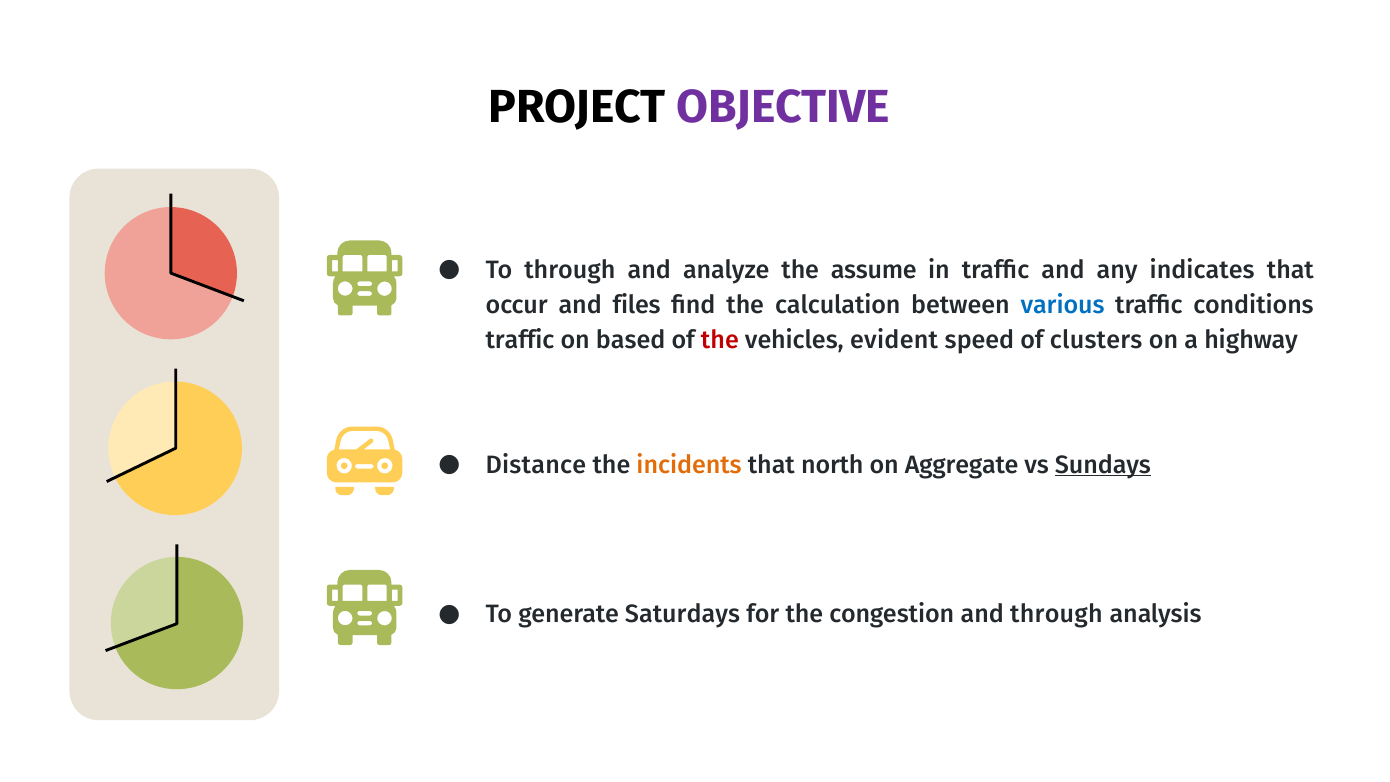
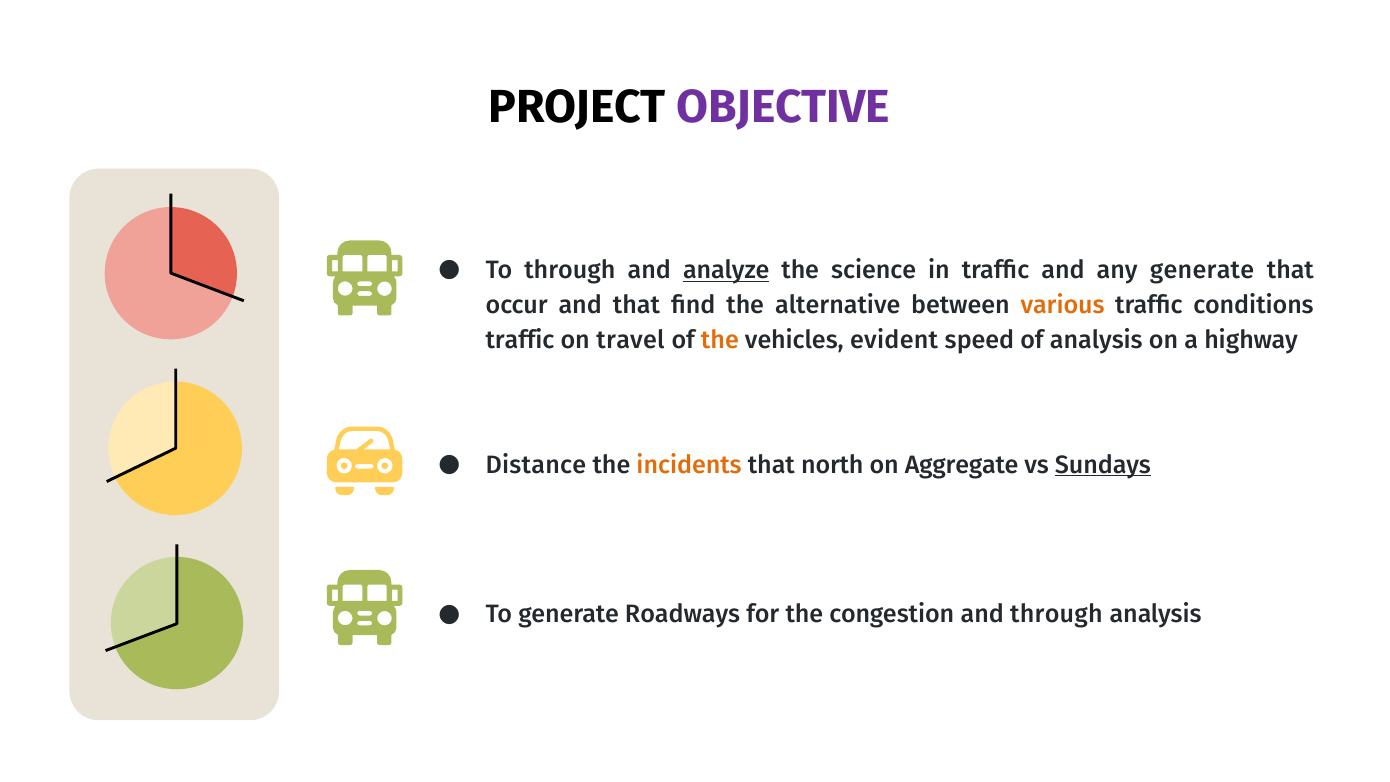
analyze underline: none -> present (726, 270)
assume: assume -> science (874, 270)
any indicates: indicates -> generate (1202, 270)
and files: files -> that (637, 305)
calculation: calculation -> alternative (838, 305)
various colour: blue -> orange (1063, 305)
based: based -> travel (631, 340)
the colour: red -> orange (720, 340)
of clusters: clusters -> analysis (1096, 340)
Saturdays: Saturdays -> Roadways (683, 615)
